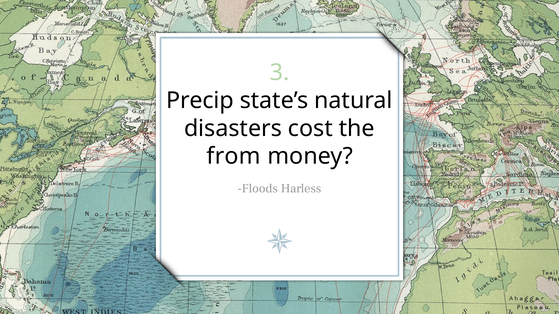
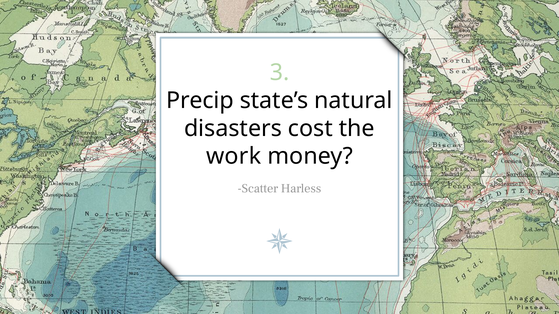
from: from -> work (234, 156)
Floods: Floods -> Scatter (258, 189)
